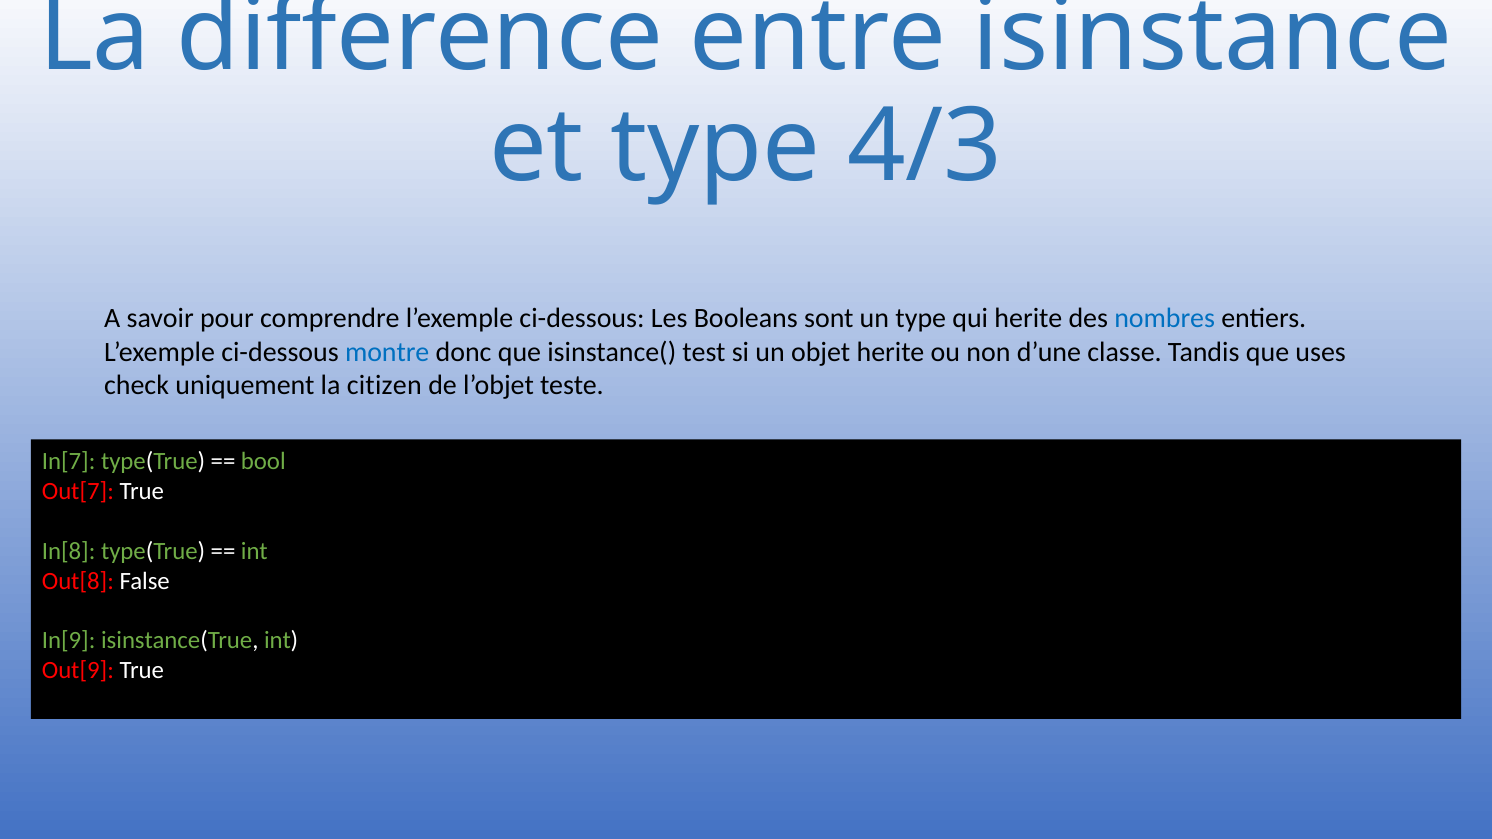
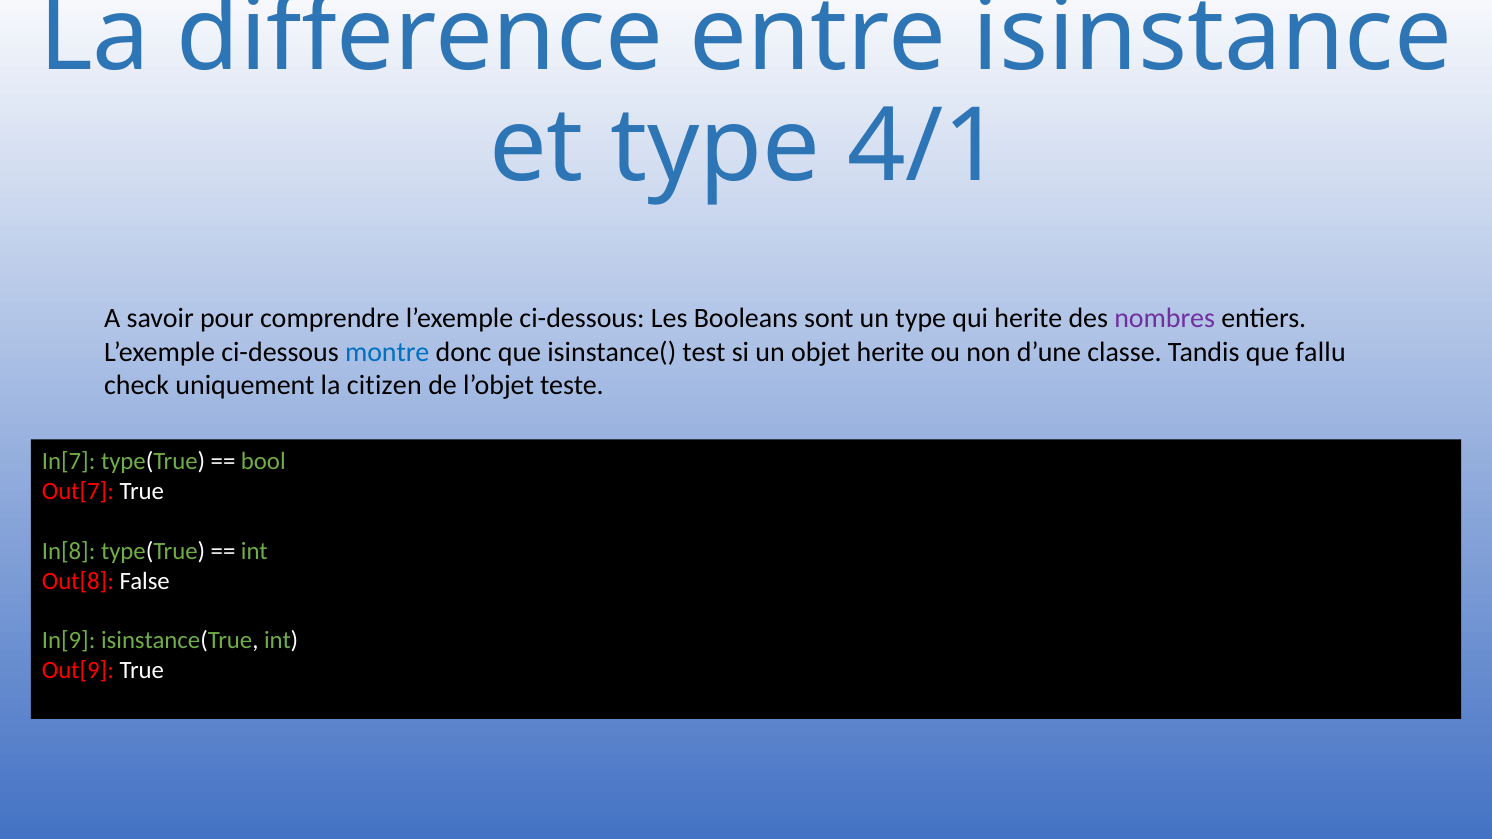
4/3: 4/3 -> 4/1 (925, 147)
nombres colour: blue -> purple (1165, 319)
uses: uses -> fallu (1321, 352)
